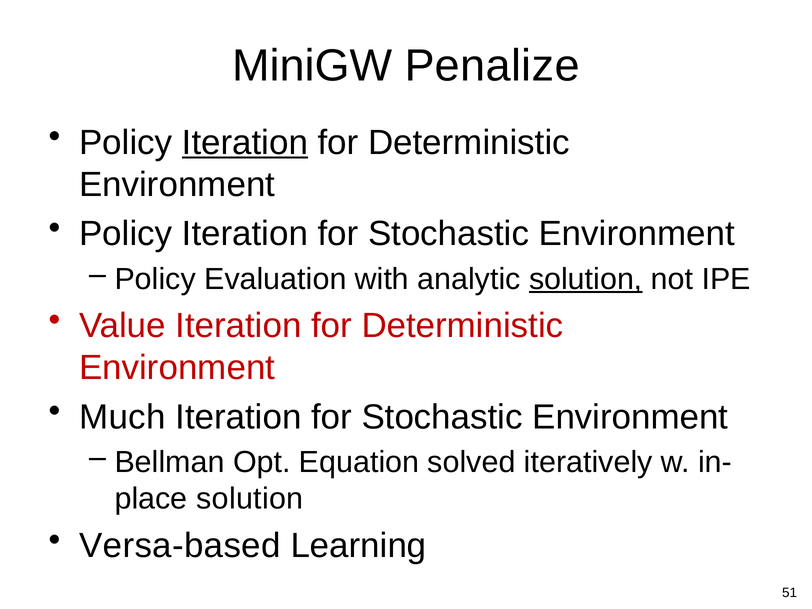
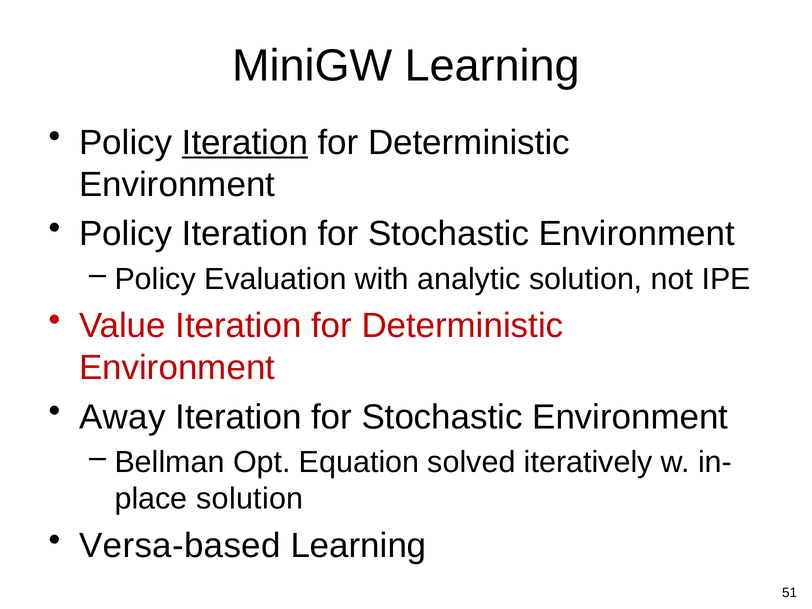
MiniGW Penalize: Penalize -> Learning (492, 66)
solution underline: present -> none (586, 279)
Much: Much -> Away (122, 417)
